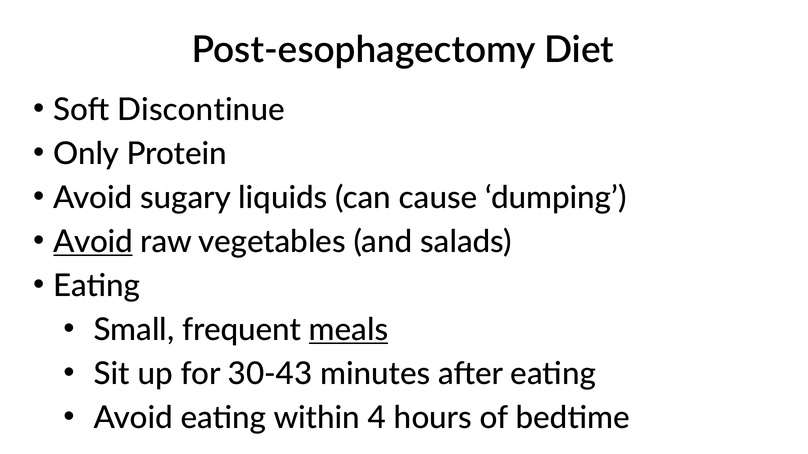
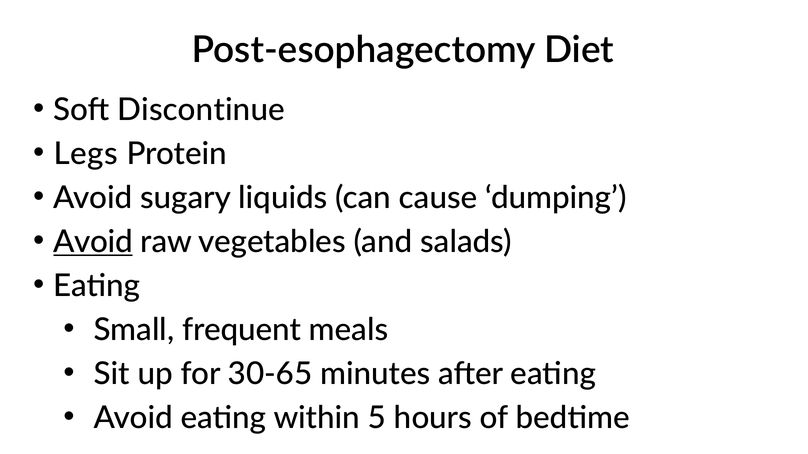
Only: Only -> Legs (86, 154)
meals underline: present -> none (349, 330)
30-43: 30-43 -> 30-65 (270, 374)
4: 4 -> 5 (377, 418)
